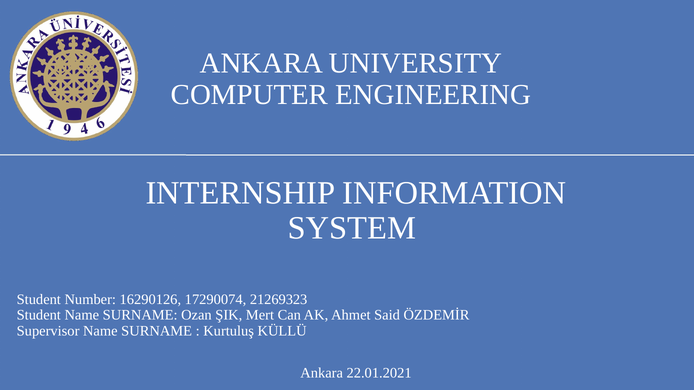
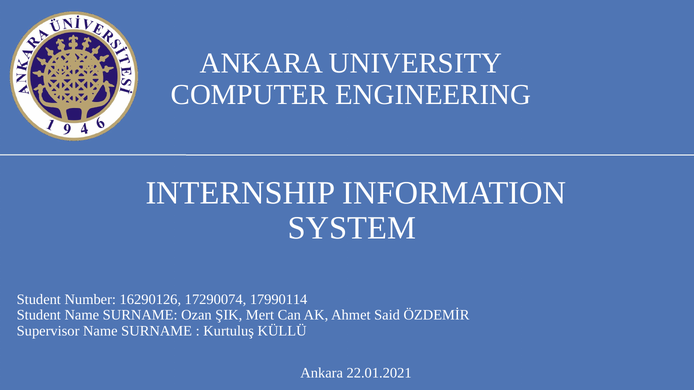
21269323: 21269323 -> 17990114 (279, 300)
